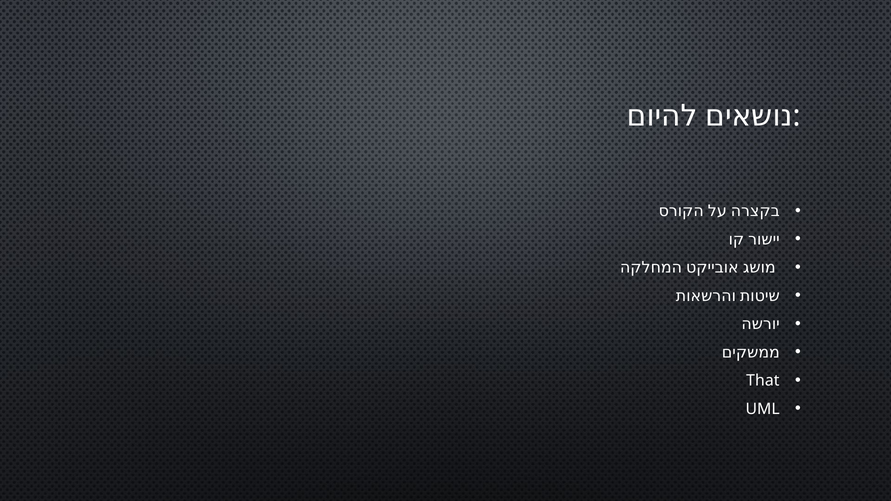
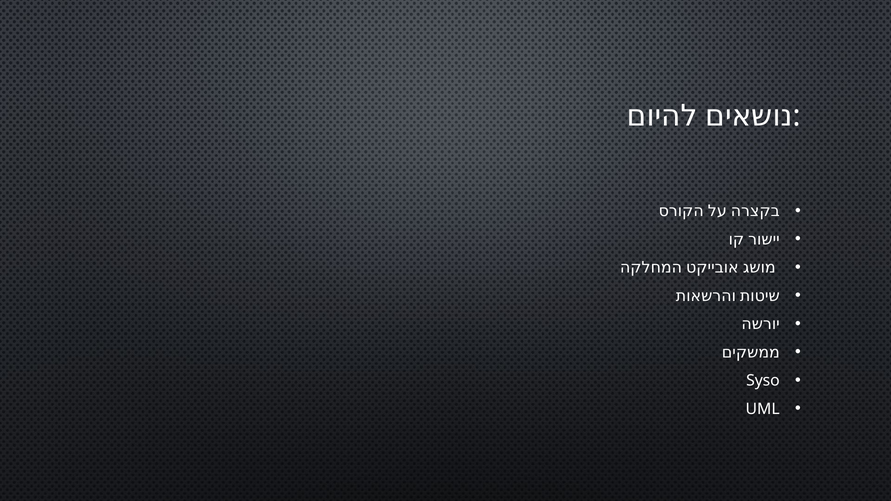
That: That -> Syso (763, 381)
